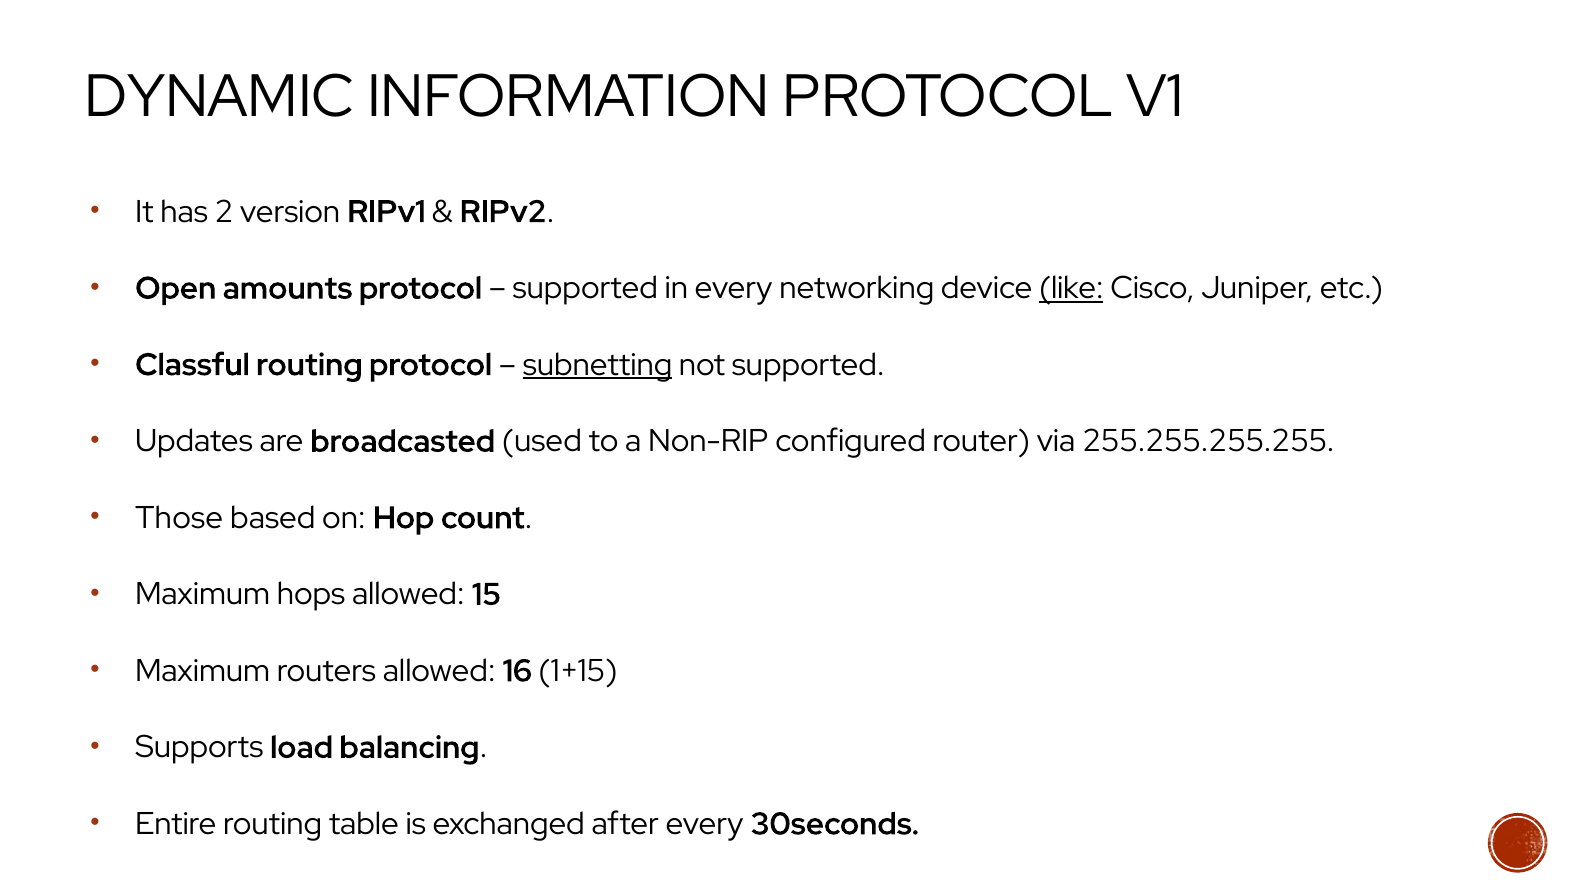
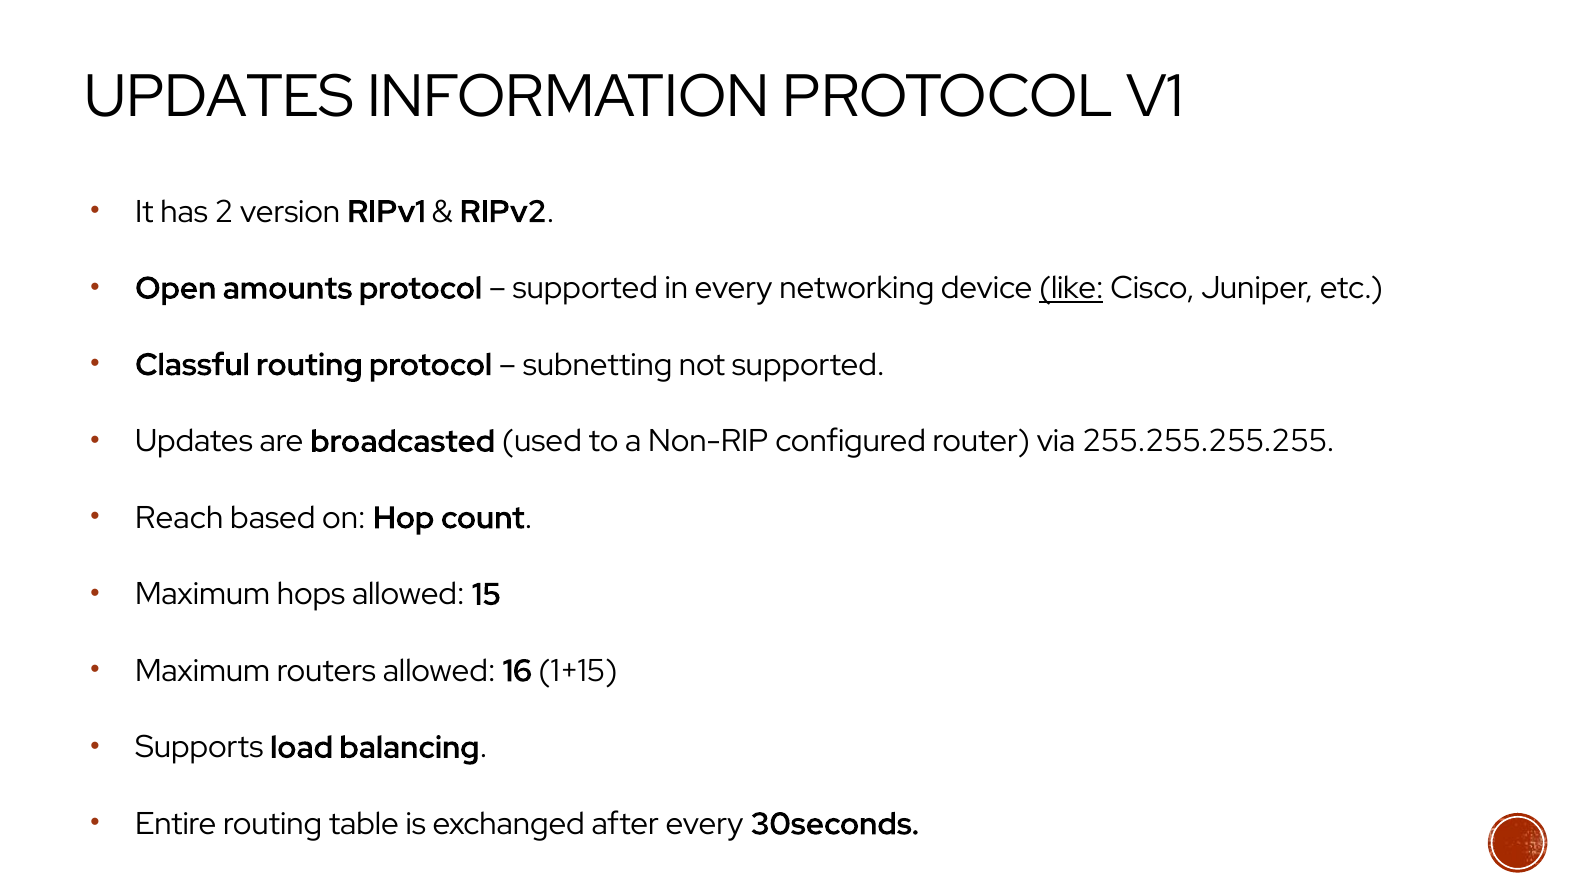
DYNAMIC: DYNAMIC -> UPDATES (220, 97)
subnetting underline: present -> none (598, 365)
Those: Those -> Reach (179, 518)
